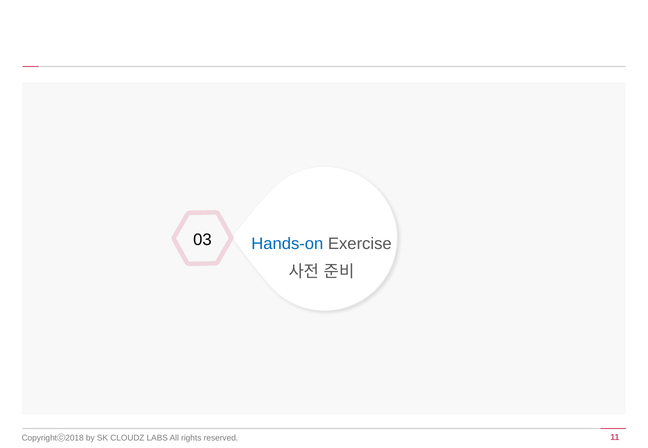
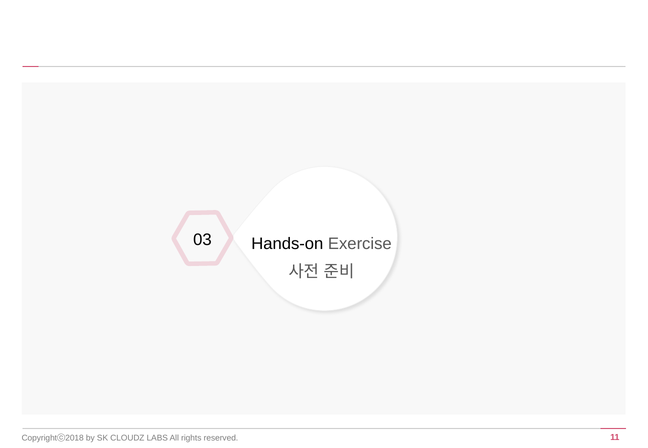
Hands-on colour: blue -> black (287, 244)
